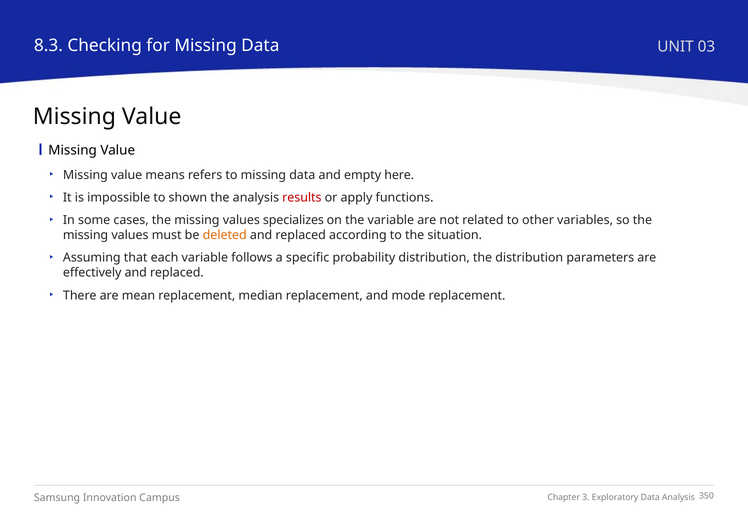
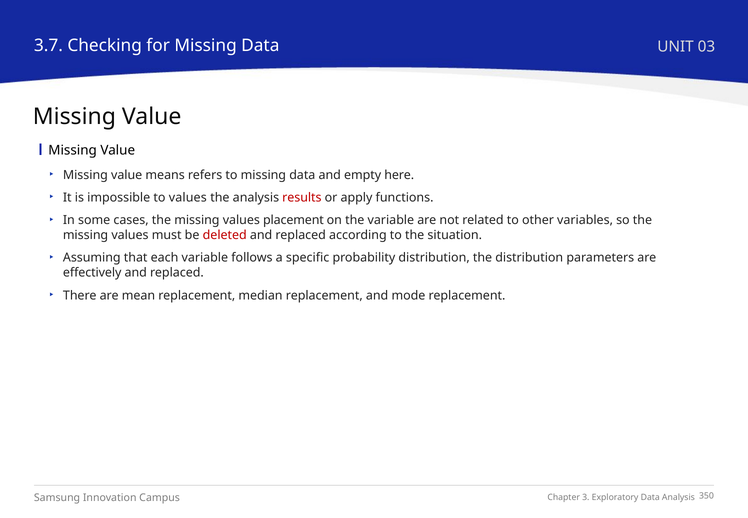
8.3: 8.3 -> 3.7 (48, 46)
to shown: shown -> values (188, 198)
specializes: specializes -> placement (293, 220)
deleted colour: orange -> red (225, 235)
